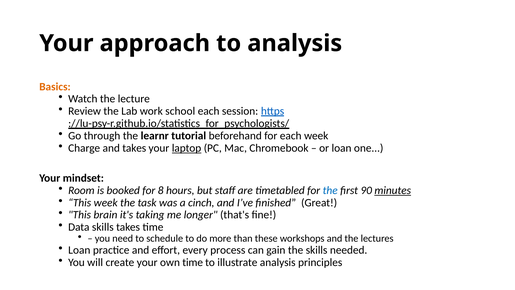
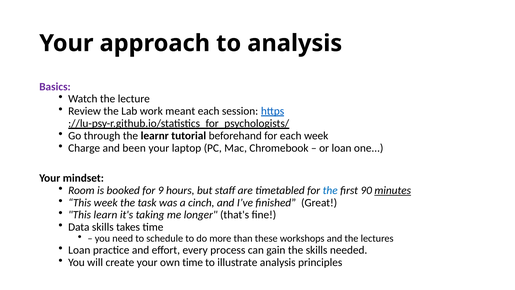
Basics colour: orange -> purple (55, 87)
school: school -> meant (180, 111)
and takes: takes -> been (134, 148)
laptop underline: present -> none (187, 148)
8: 8 -> 9 (161, 190)
brain: brain -> learn (105, 215)
